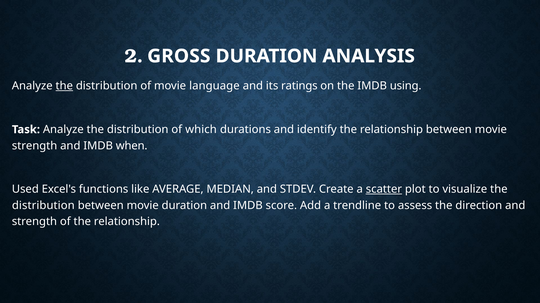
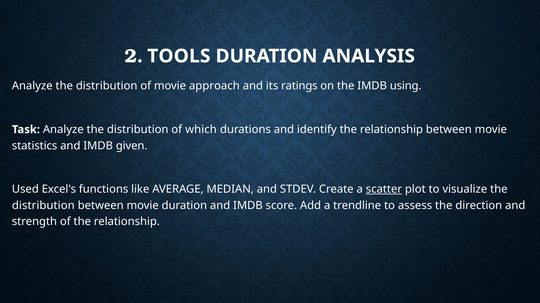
GROSS: GROSS -> TOOLS (179, 56)
the underline: present -> none (64, 86)
language: language -> approach (214, 86)
strength: strength -> statistics (35, 146)
when: when -> given (132, 146)
